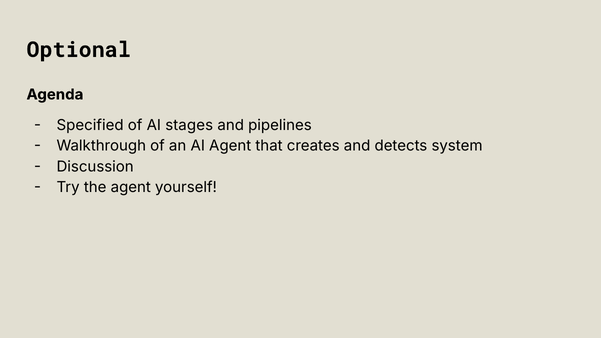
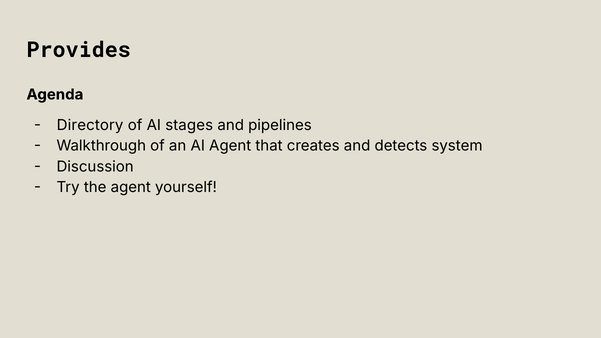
Optional: Optional -> Provides (79, 50)
Specified: Specified -> Directory (90, 125)
